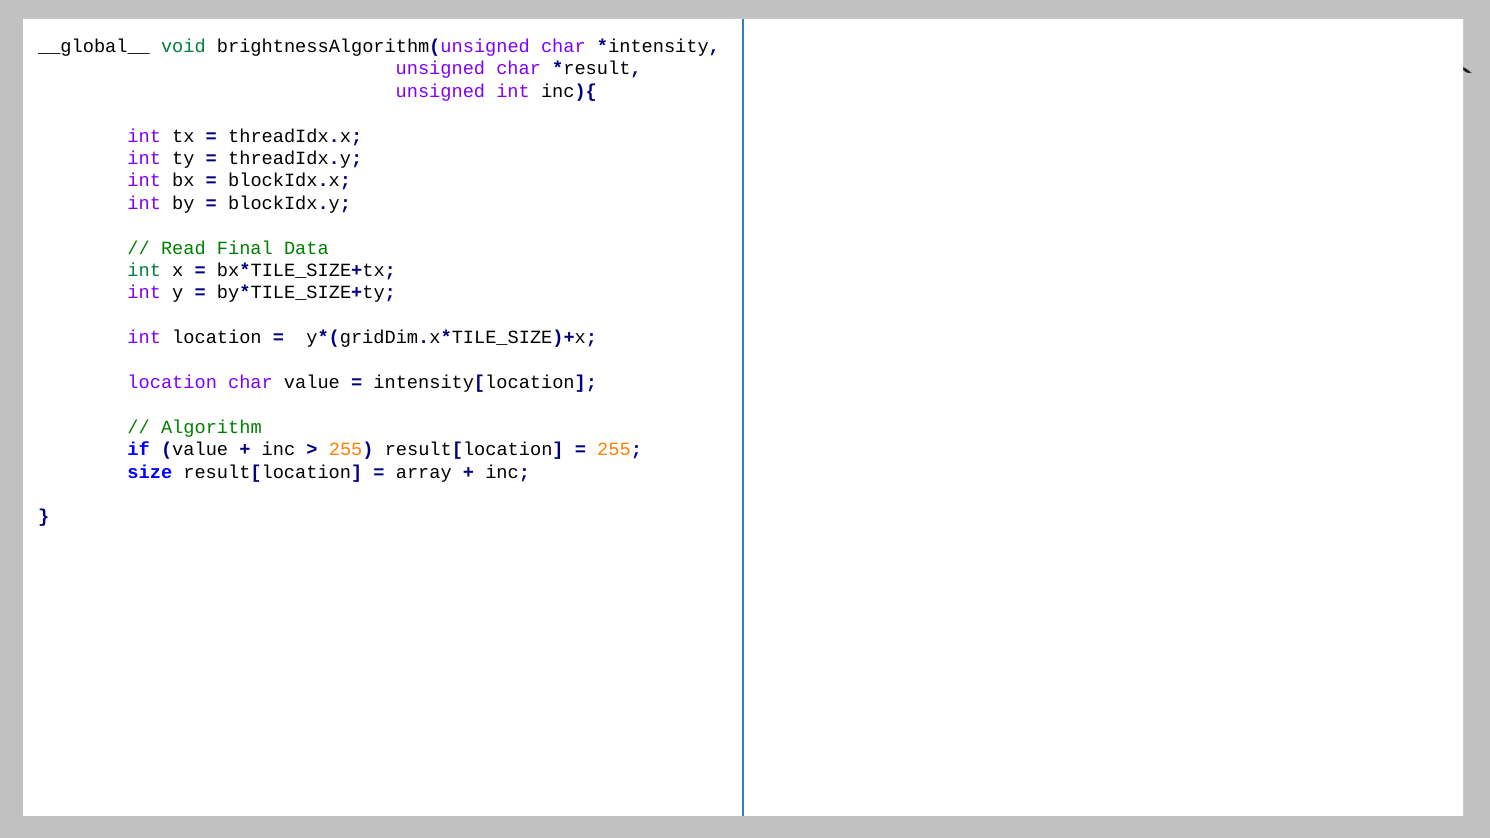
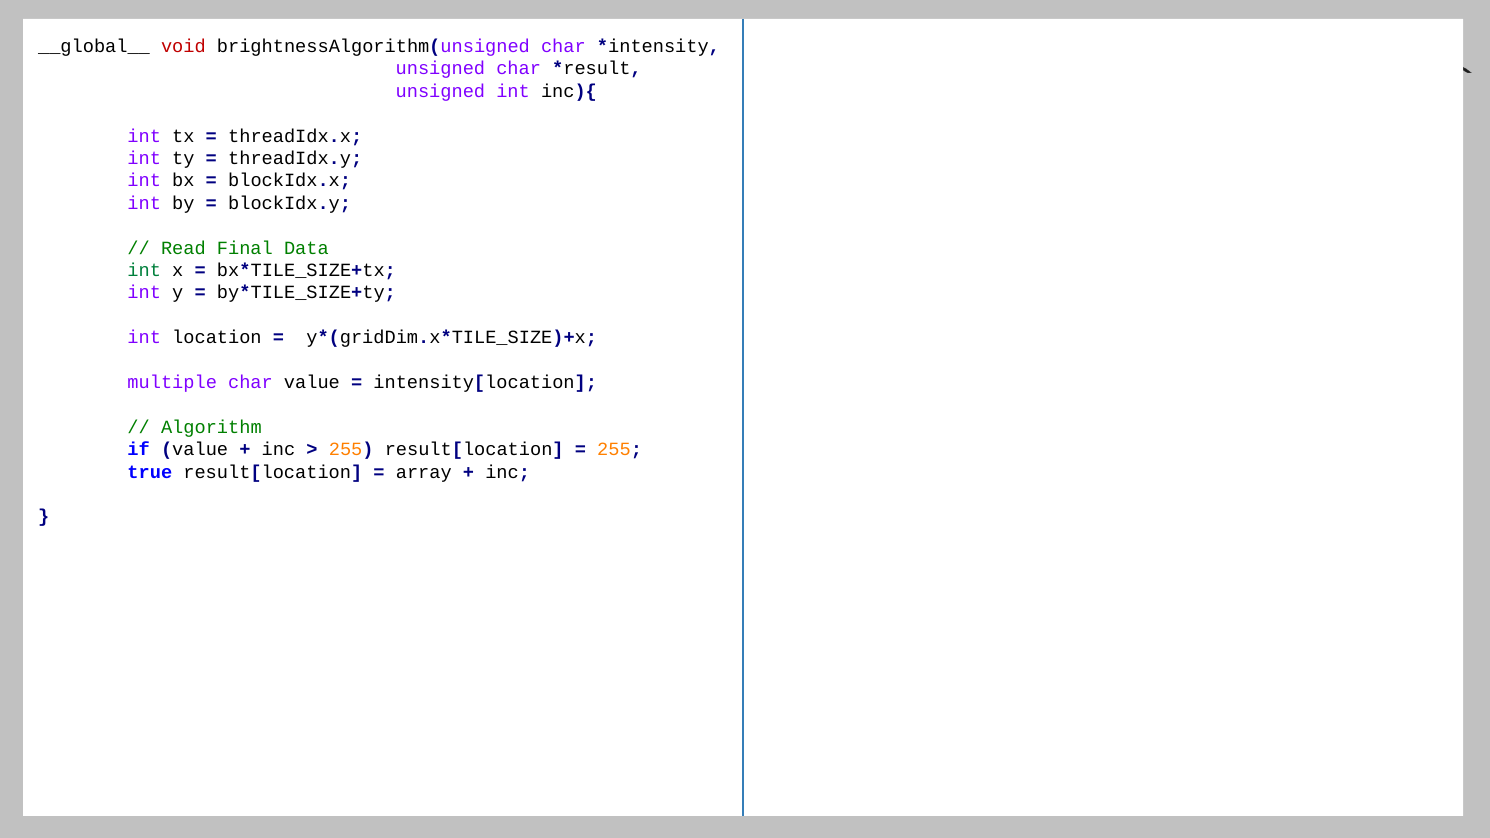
void colour: green -> red (183, 46)
location: location -> multiple (172, 382)
size: size -> true (150, 472)
